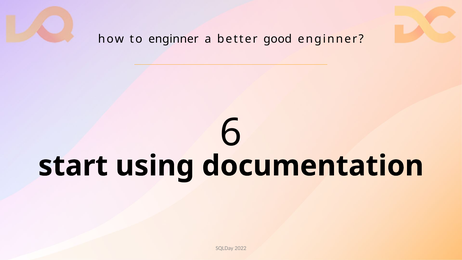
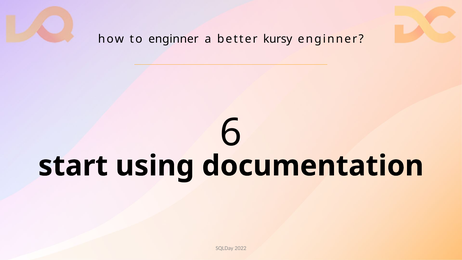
good: good -> kursy (278, 39)
